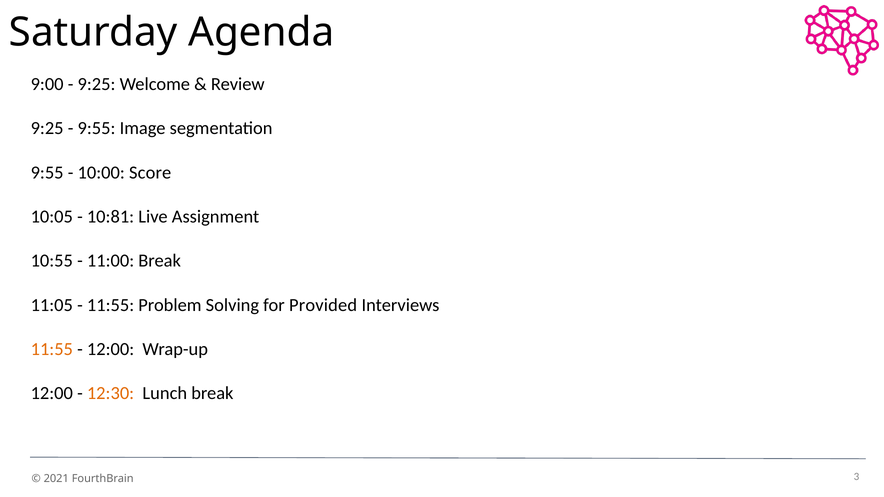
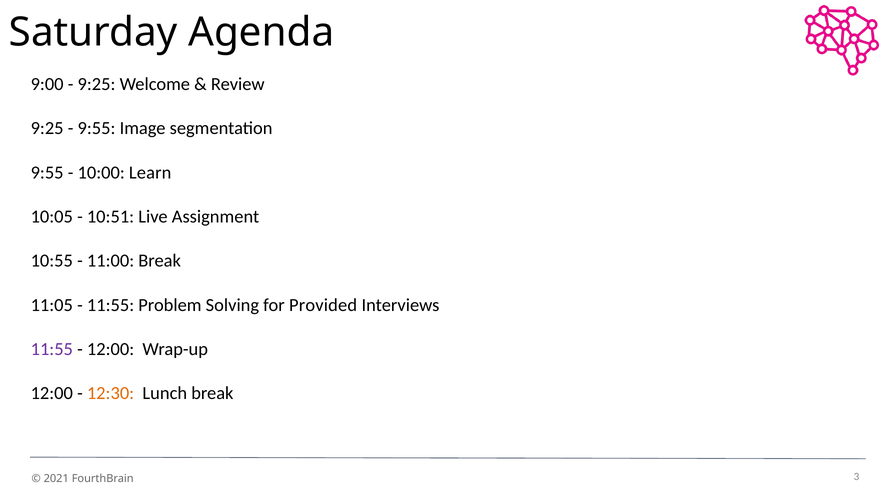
Score: Score -> Learn (150, 173)
10:81: 10:81 -> 10:51 (111, 217)
11:55 colour: orange -> purple (52, 349)
